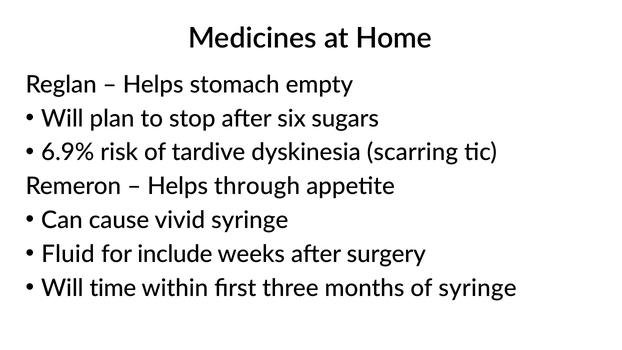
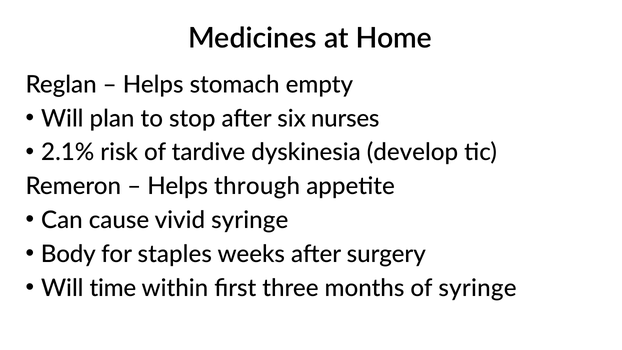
sugars: sugars -> nurses (345, 119)
6.9%: 6.9% -> 2.1% (68, 152)
scarring: scarring -> develop (412, 152)
Fluid: Fluid -> Body (68, 254)
include: include -> staples (175, 254)
